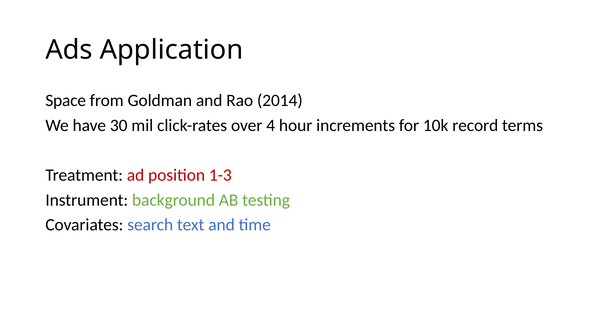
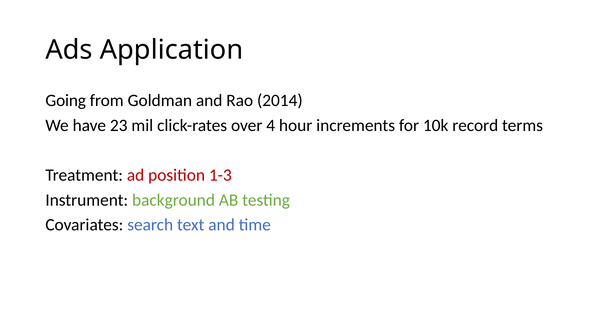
Space: Space -> Going (66, 101)
30: 30 -> 23 (119, 126)
